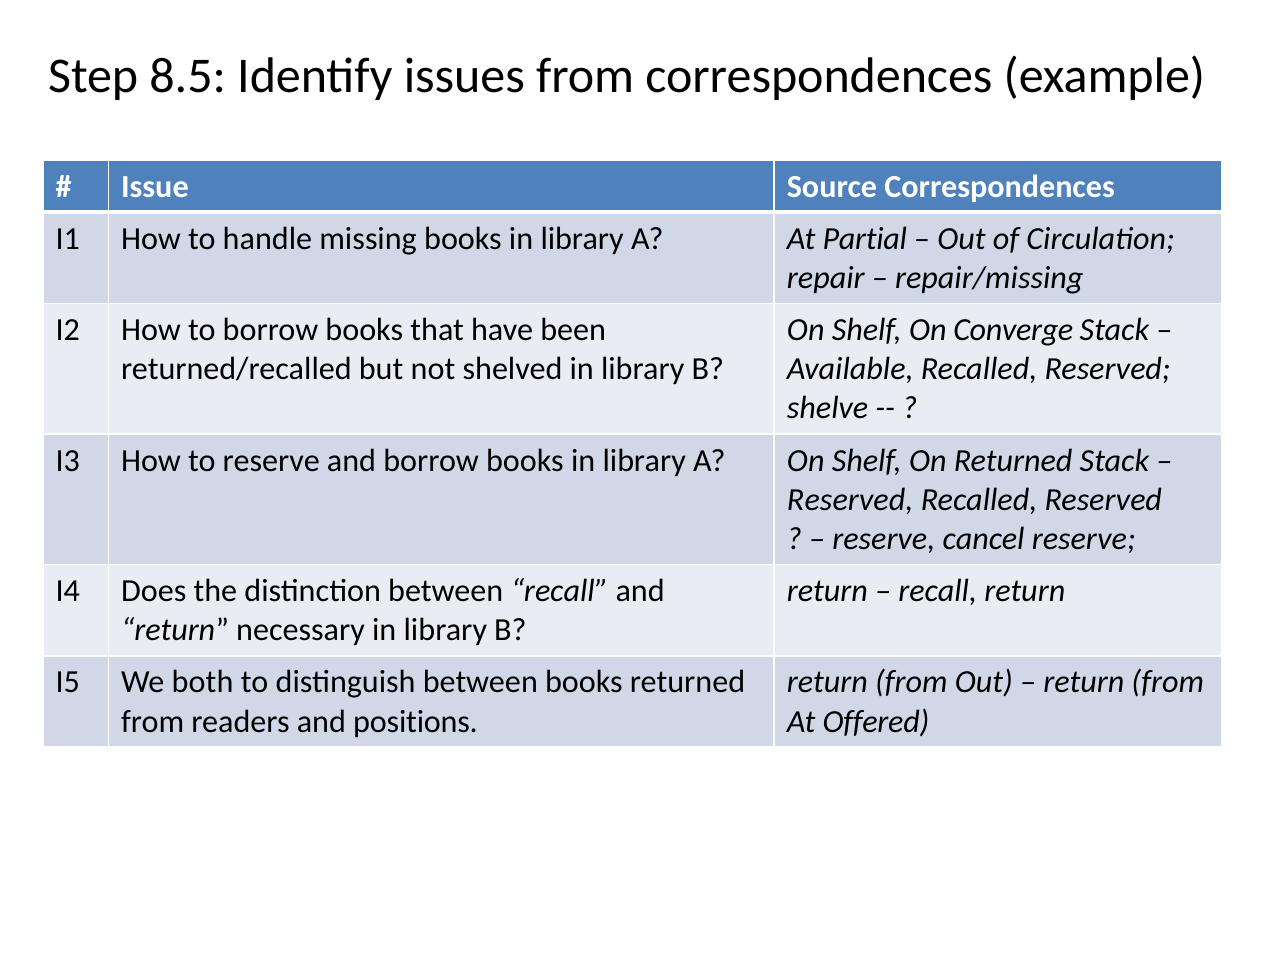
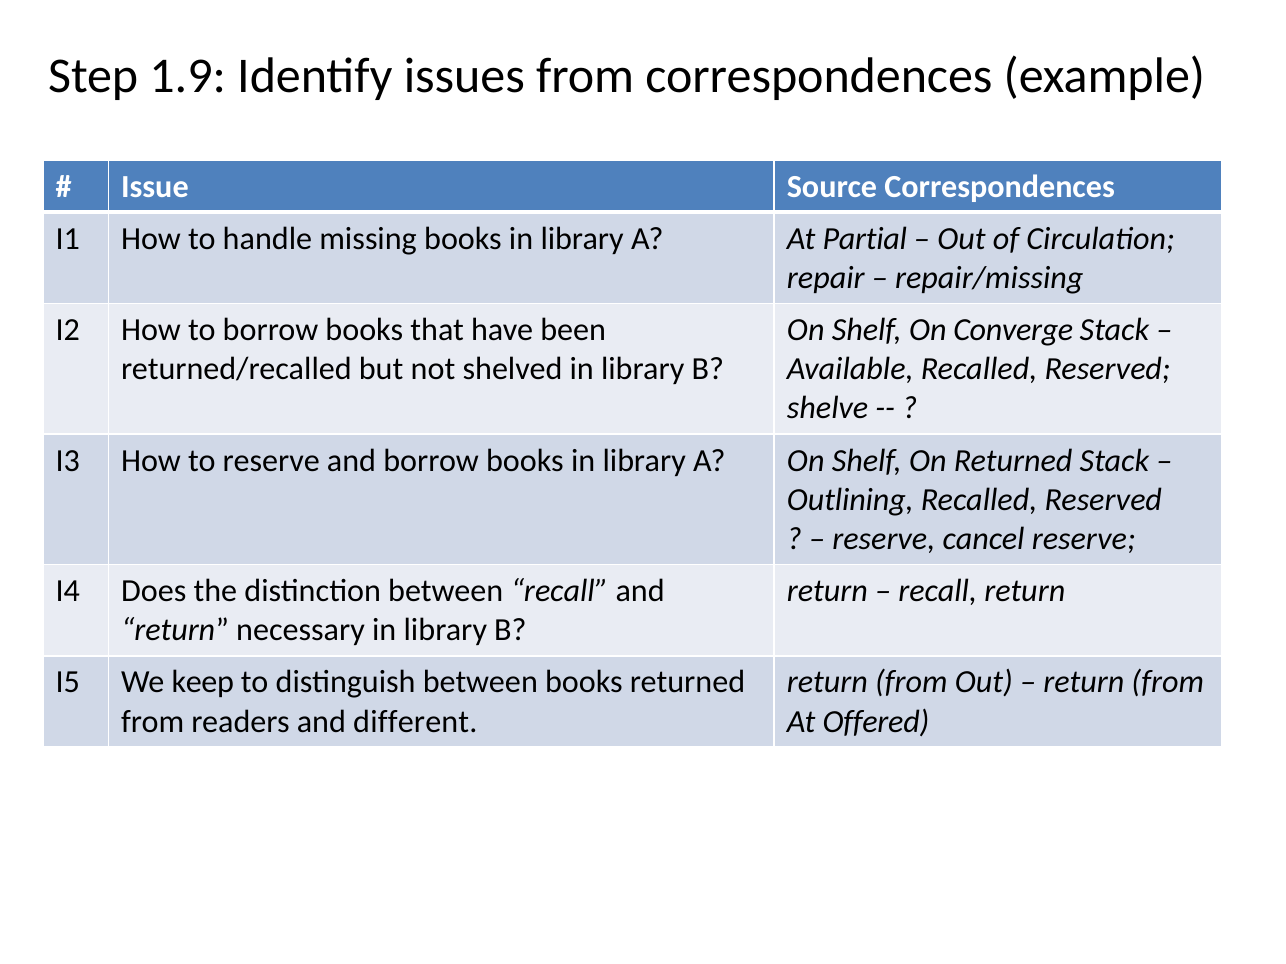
8.5: 8.5 -> 1.9 (188, 76)
Reserved: Reserved -> Outlining (850, 500)
both: both -> keep (203, 683)
positions: positions -> different (415, 722)
